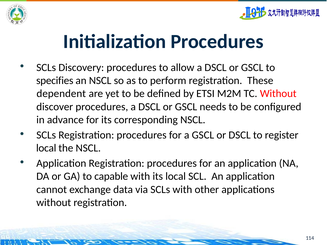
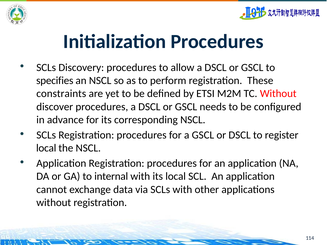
dependent: dependent -> constraints (61, 94)
capable: capable -> internal (111, 177)
